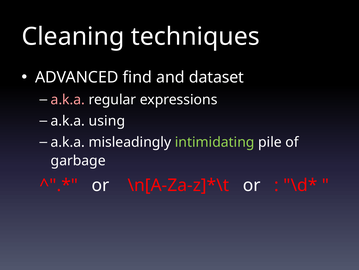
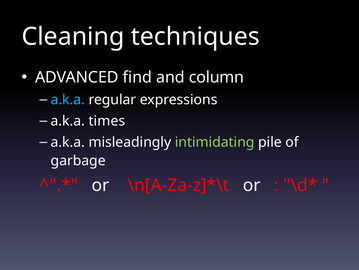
dataset: dataset -> column (216, 77)
a.k.a colour: pink -> light blue (68, 99)
using: using -> times (107, 121)
